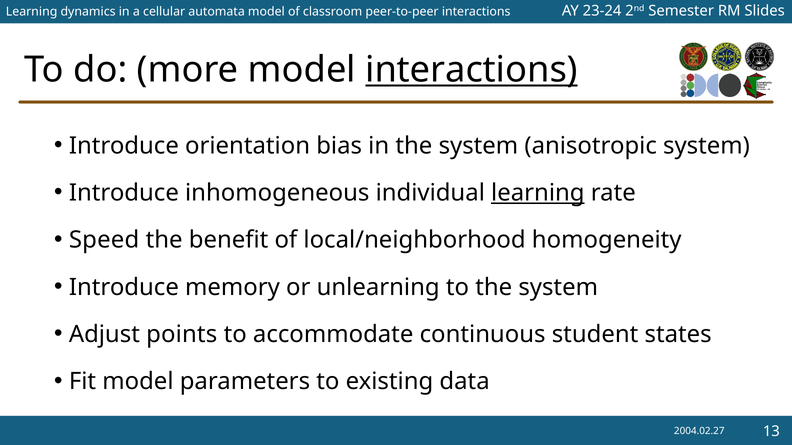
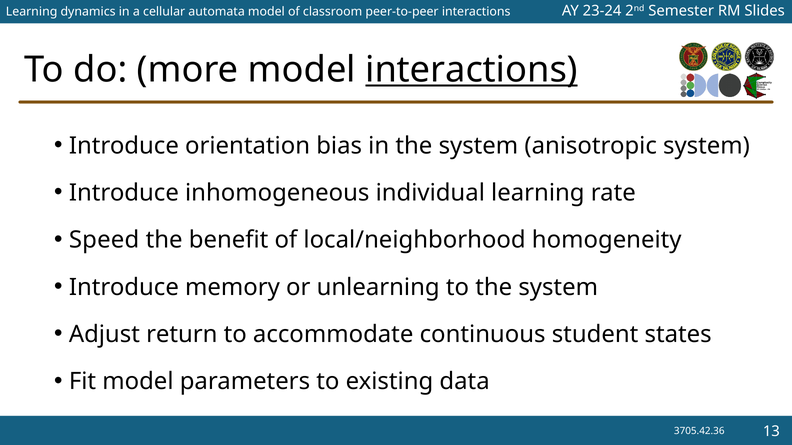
learning underline: present -> none (538, 193)
points: points -> return (182, 335)
2004.02.27: 2004.02.27 -> 3705.42.36 (699, 431)
